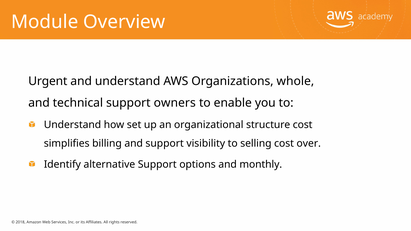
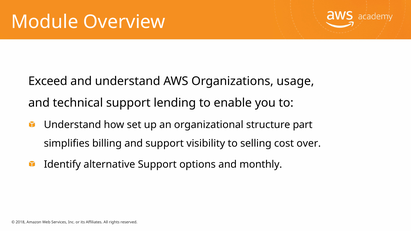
Urgent: Urgent -> Exceed (48, 81)
whole: whole -> usage (295, 81)
owners: owners -> lending (175, 103)
structure cost: cost -> part (303, 125)
